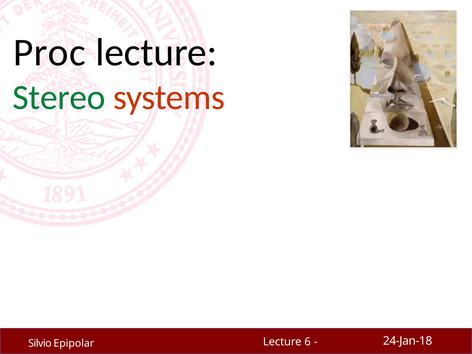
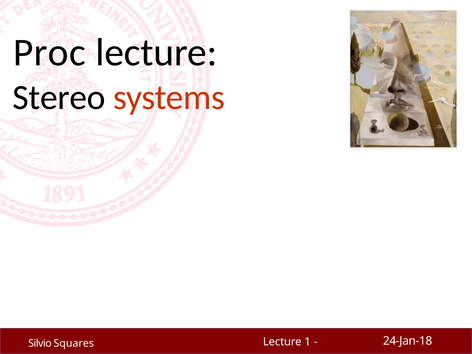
Stereo colour: green -> black (59, 97)
6: 6 -> 1 (308, 342)
Epipolar: Epipolar -> Squares (74, 343)
